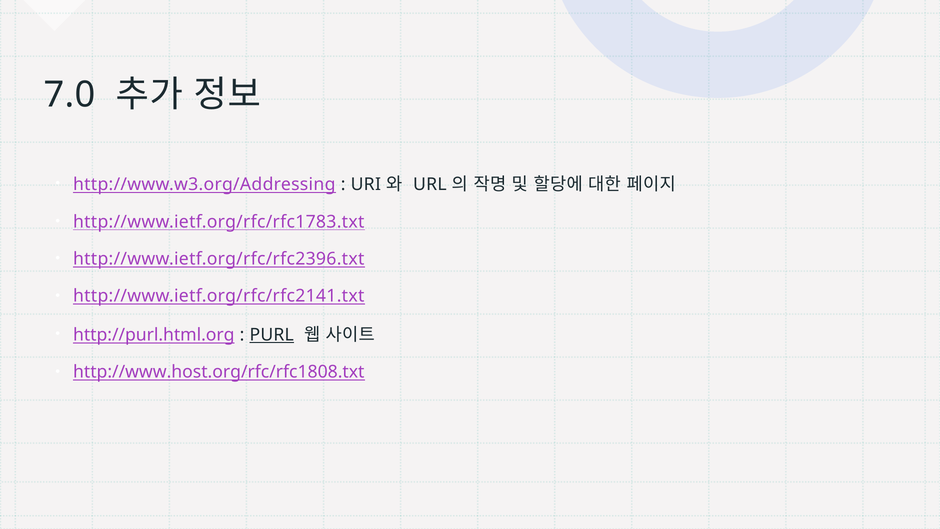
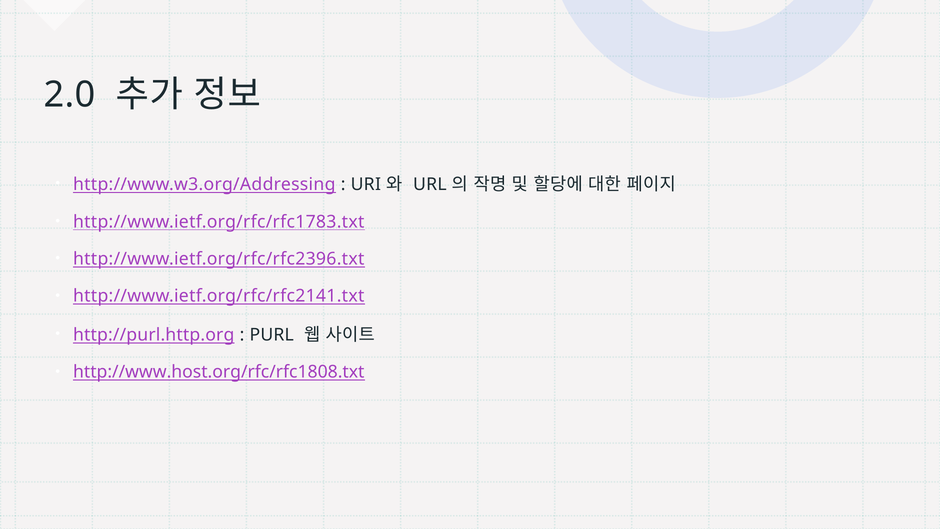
7.0: 7.0 -> 2.0 (70, 95)
http://purl.html.org: http://purl.html.org -> http://purl.http.org (154, 335)
PURL underline: present -> none (272, 335)
